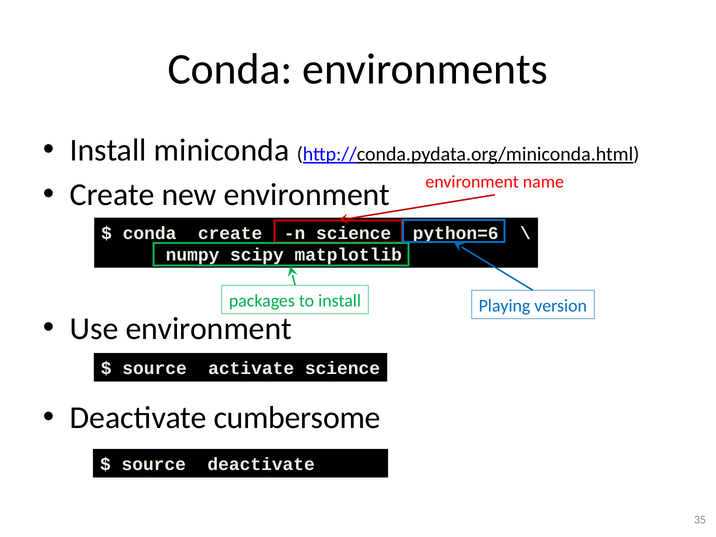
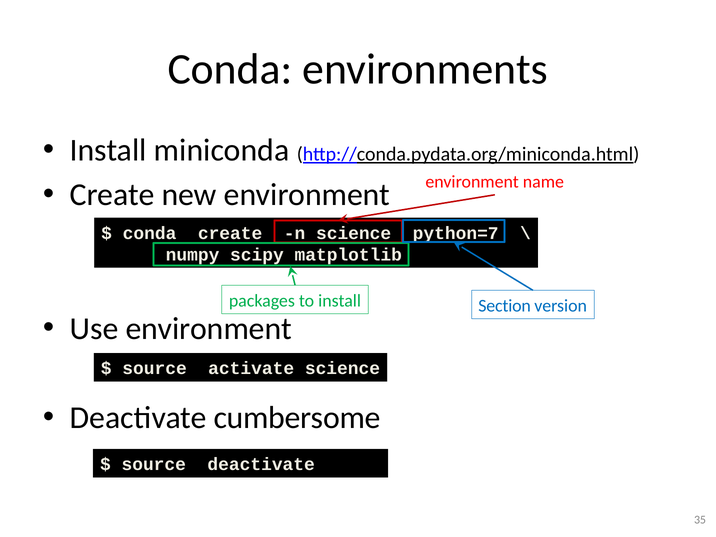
python=6: python=6 -> python=7 (456, 233)
Playing: Playing -> Section (505, 306)
